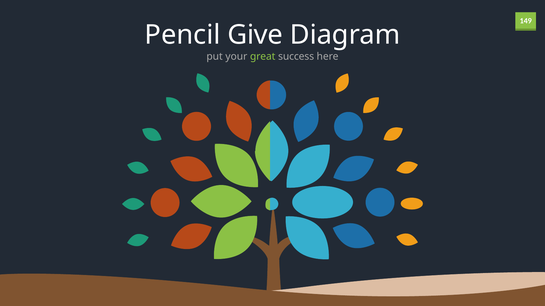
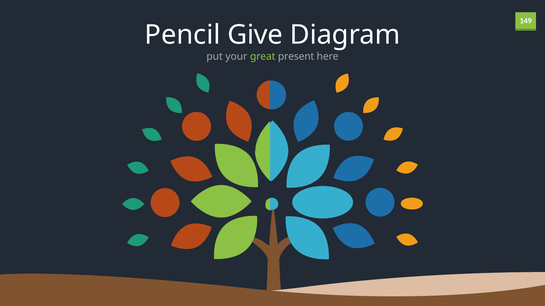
success: success -> present (296, 56)
